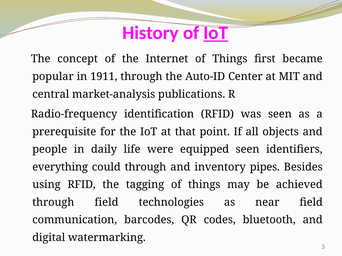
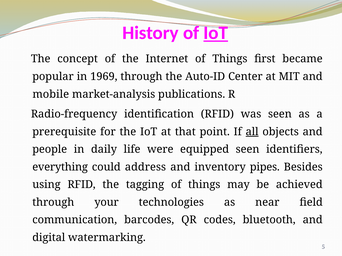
1911: 1911 -> 1969 (104, 77)
central: central -> mobile (51, 94)
all underline: none -> present (252, 132)
could through: through -> address (145, 167)
through field: field -> your (107, 203)
